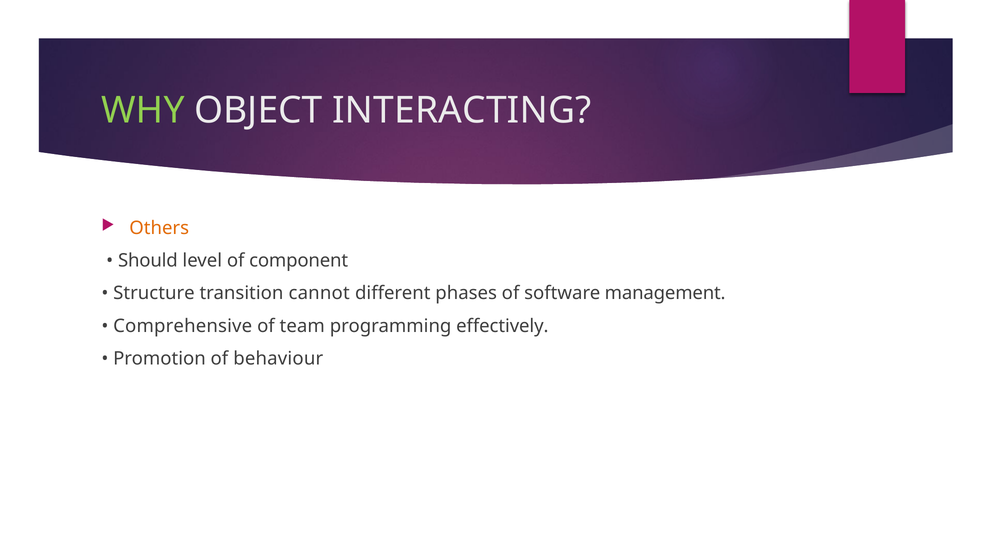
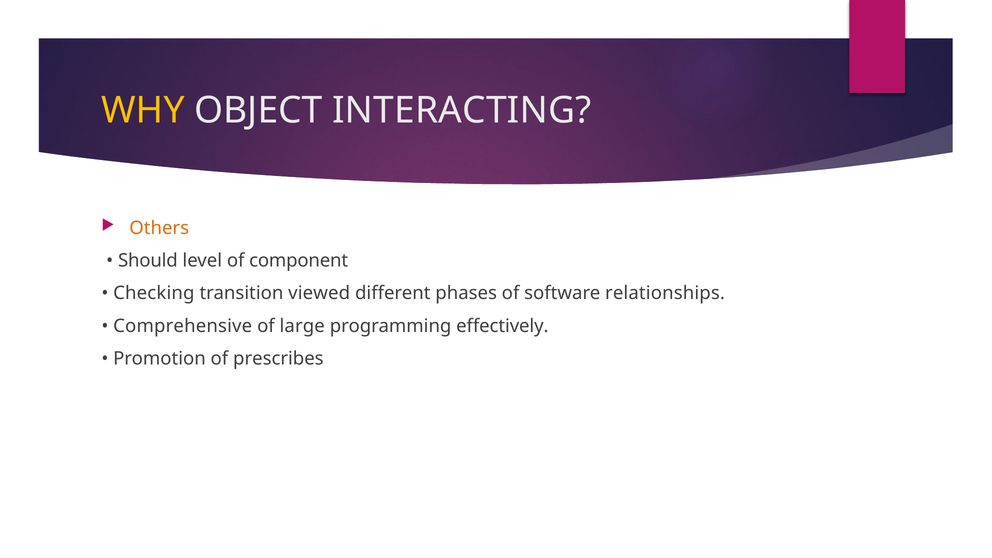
WHY colour: light green -> yellow (143, 111)
Structure: Structure -> Checking (154, 293)
cannot: cannot -> viewed (319, 293)
management: management -> relationships (665, 293)
team: team -> large (302, 326)
behaviour: behaviour -> prescribes (278, 359)
